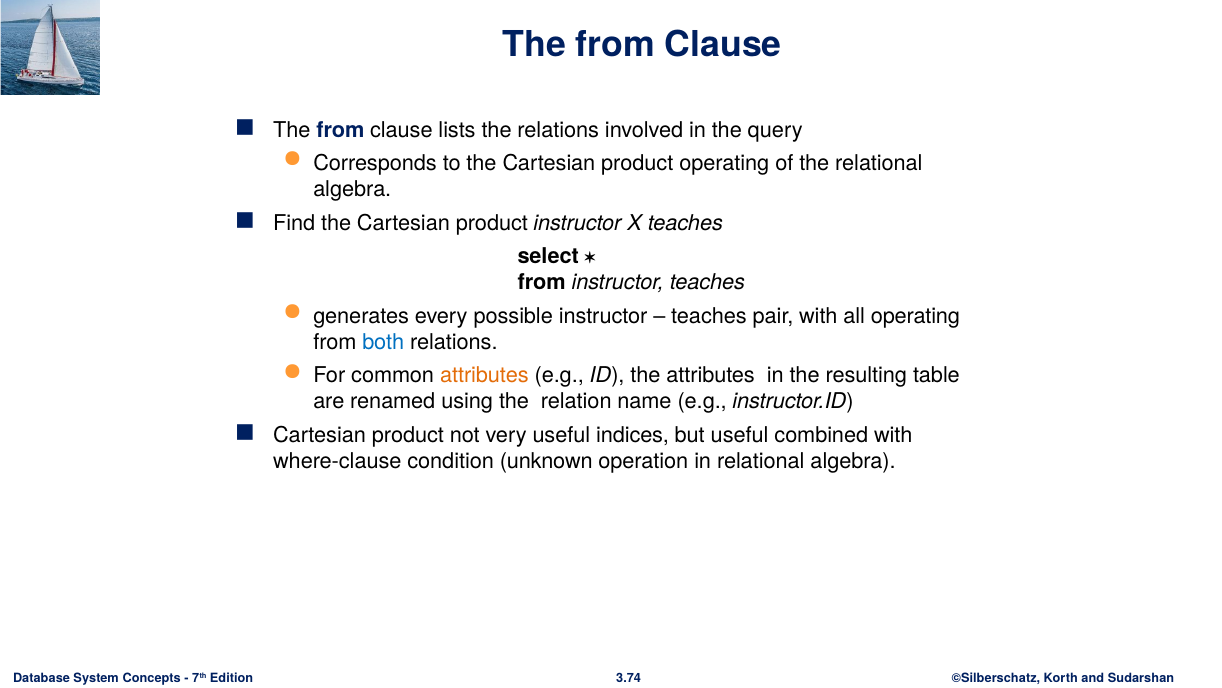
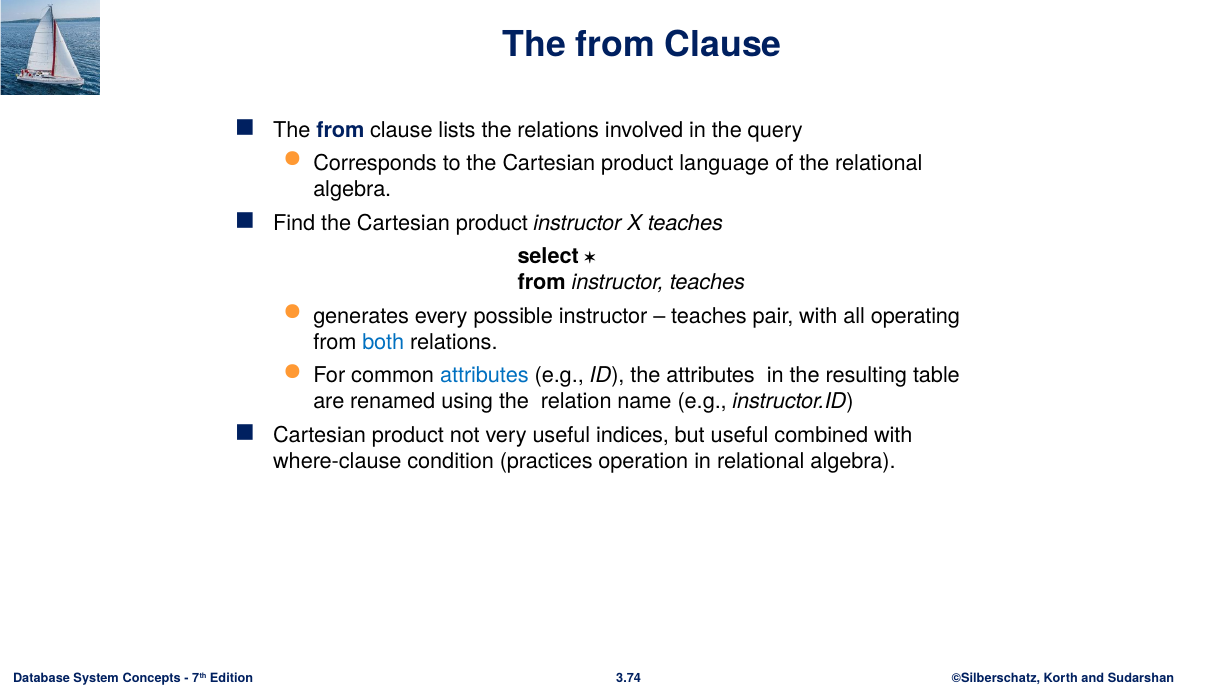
product operating: operating -> language (724, 163)
attributes colour: orange -> blue (484, 375)
unknown: unknown -> practices (546, 461)
